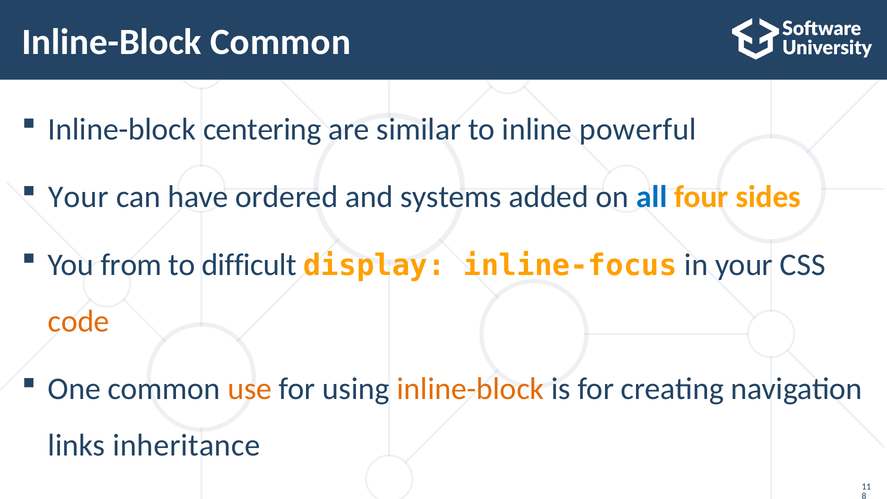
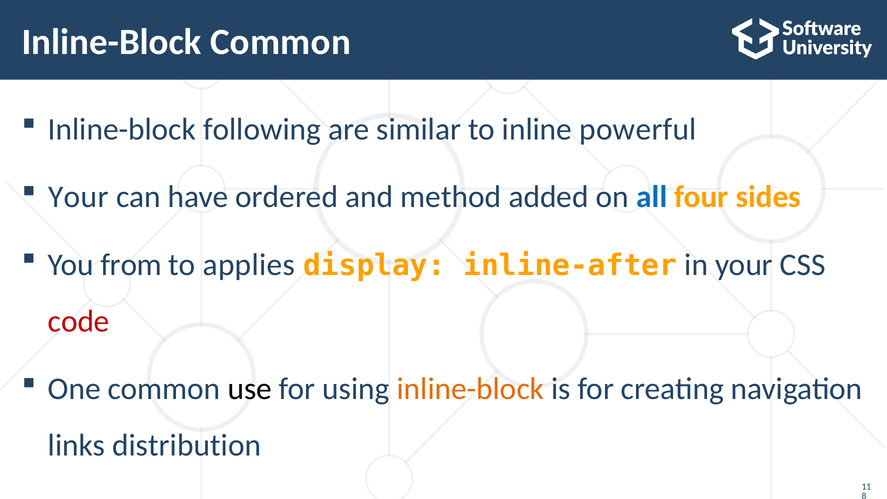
centering: centering -> following (262, 129)
systems: systems -> method (451, 197)
difficult: difficult -> applies (249, 265)
inline-focus: inline-focus -> inline-after (570, 265)
code colour: orange -> red (79, 321)
use colour: orange -> black (250, 389)
inheritance: inheritance -> distribution (187, 445)
